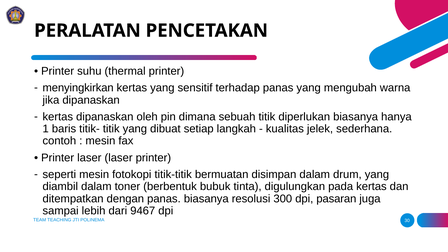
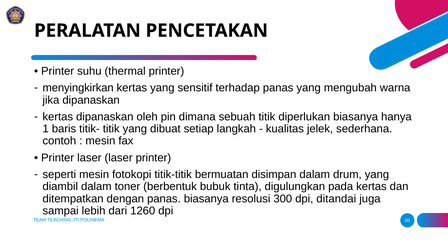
pasaran: pasaran -> ditandai (336, 199)
9467: 9467 -> 1260 (143, 211)
